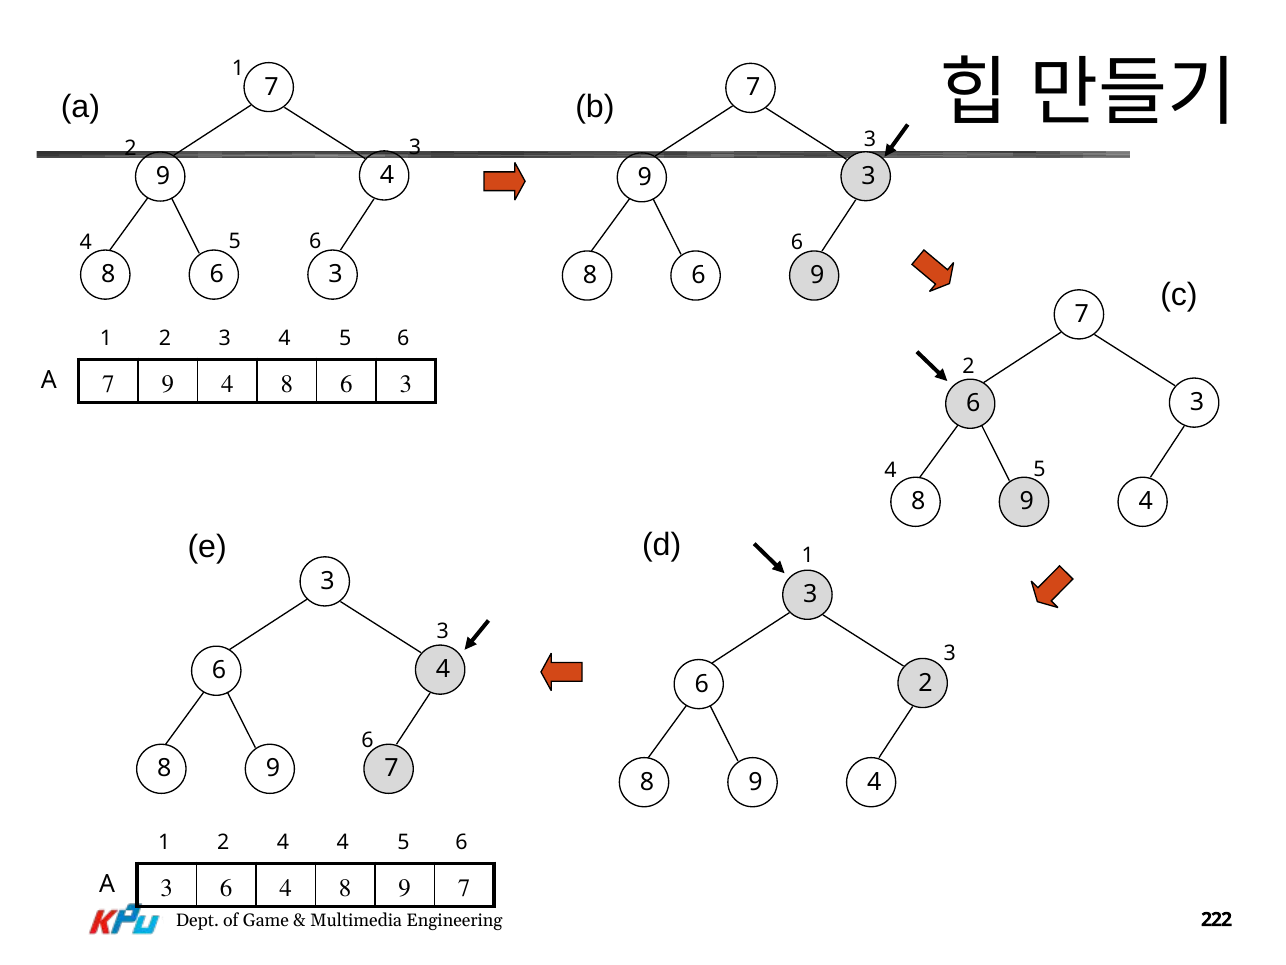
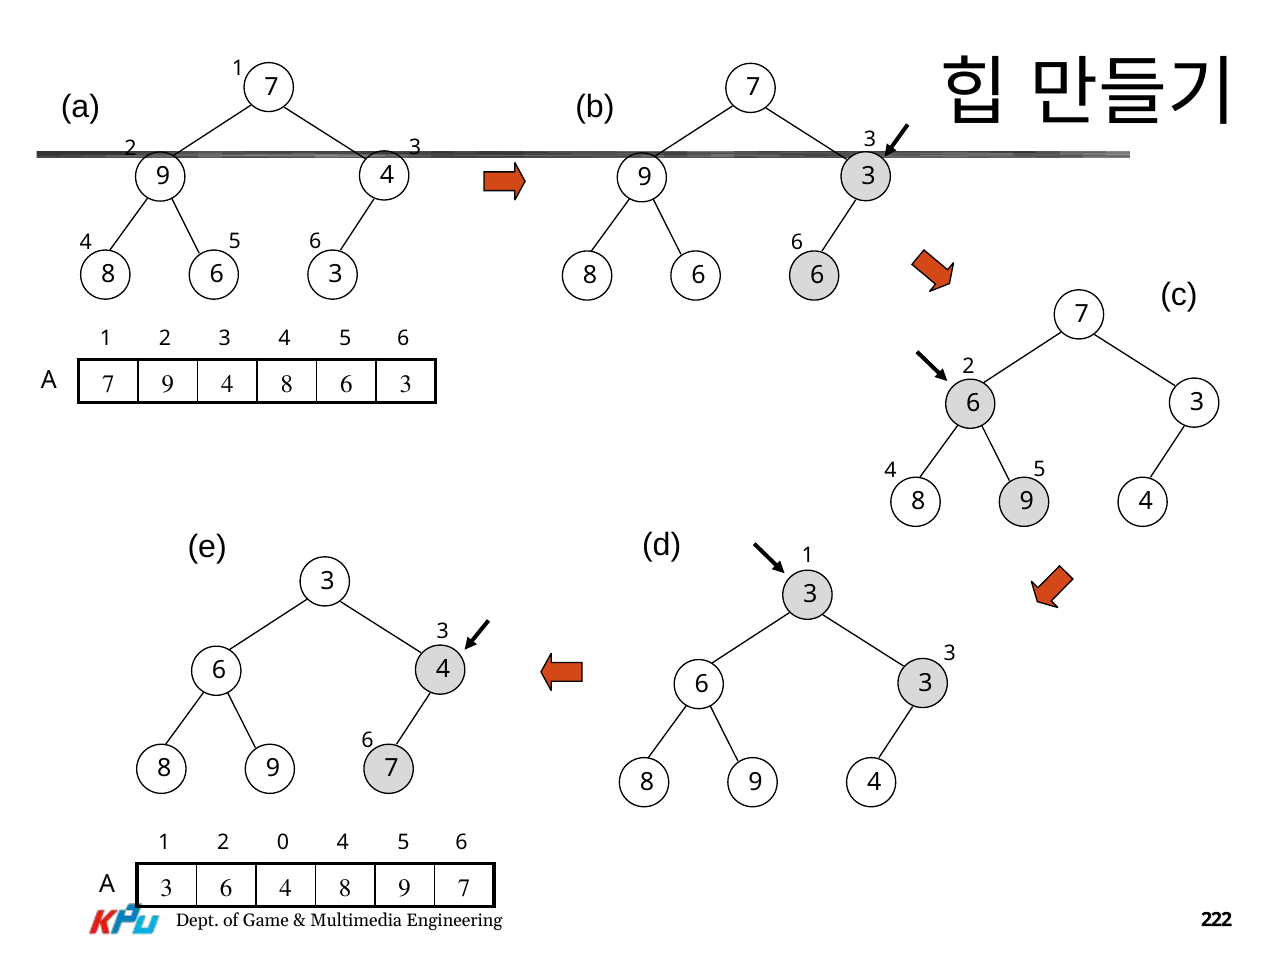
8 6 9: 9 -> 6 (817, 275)
2: 2 -> 3 (926, 683)
2 4: 4 -> 0 (283, 842)
